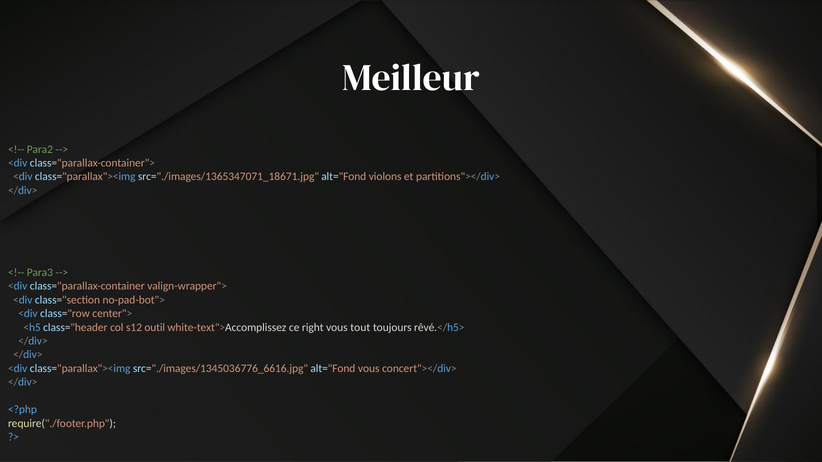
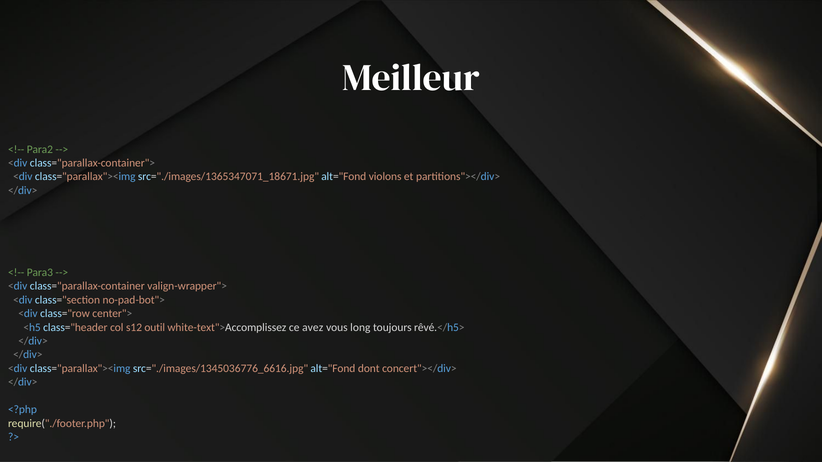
right: right -> avez (313, 328)
tout: tout -> long (360, 328)
alt="Fond vous: vous -> dont (369, 369)
